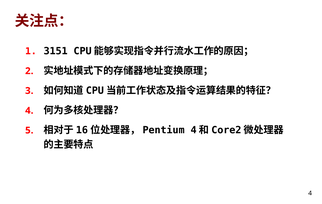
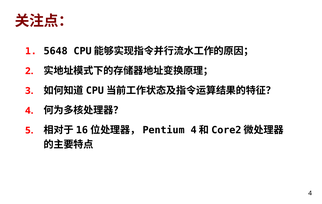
3151: 3151 -> 5648 (56, 51)
